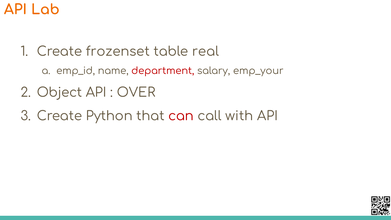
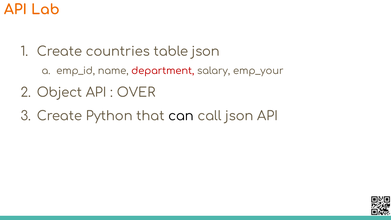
frozenset: frozenset -> countries (118, 51)
table real: real -> json (206, 51)
can colour: red -> black (181, 116)
call with: with -> json (239, 116)
